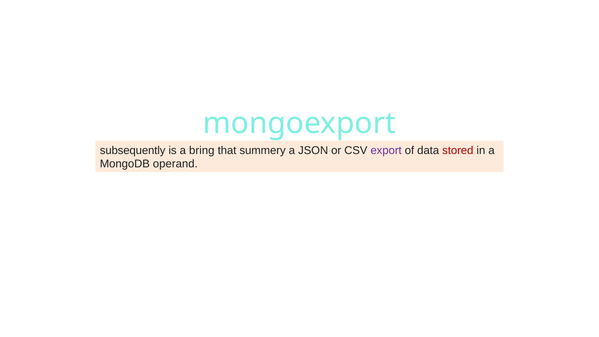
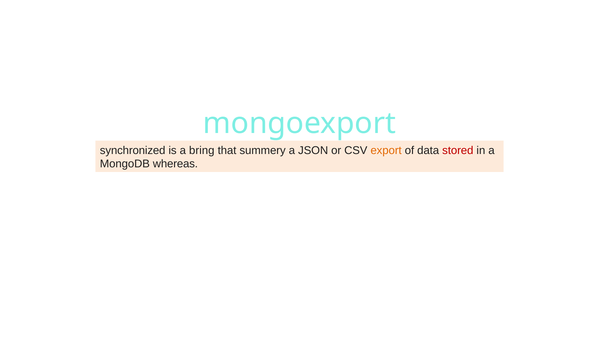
subsequently: subsequently -> synchronized (133, 150)
export colour: purple -> orange (386, 150)
operand: operand -> whereas (175, 164)
